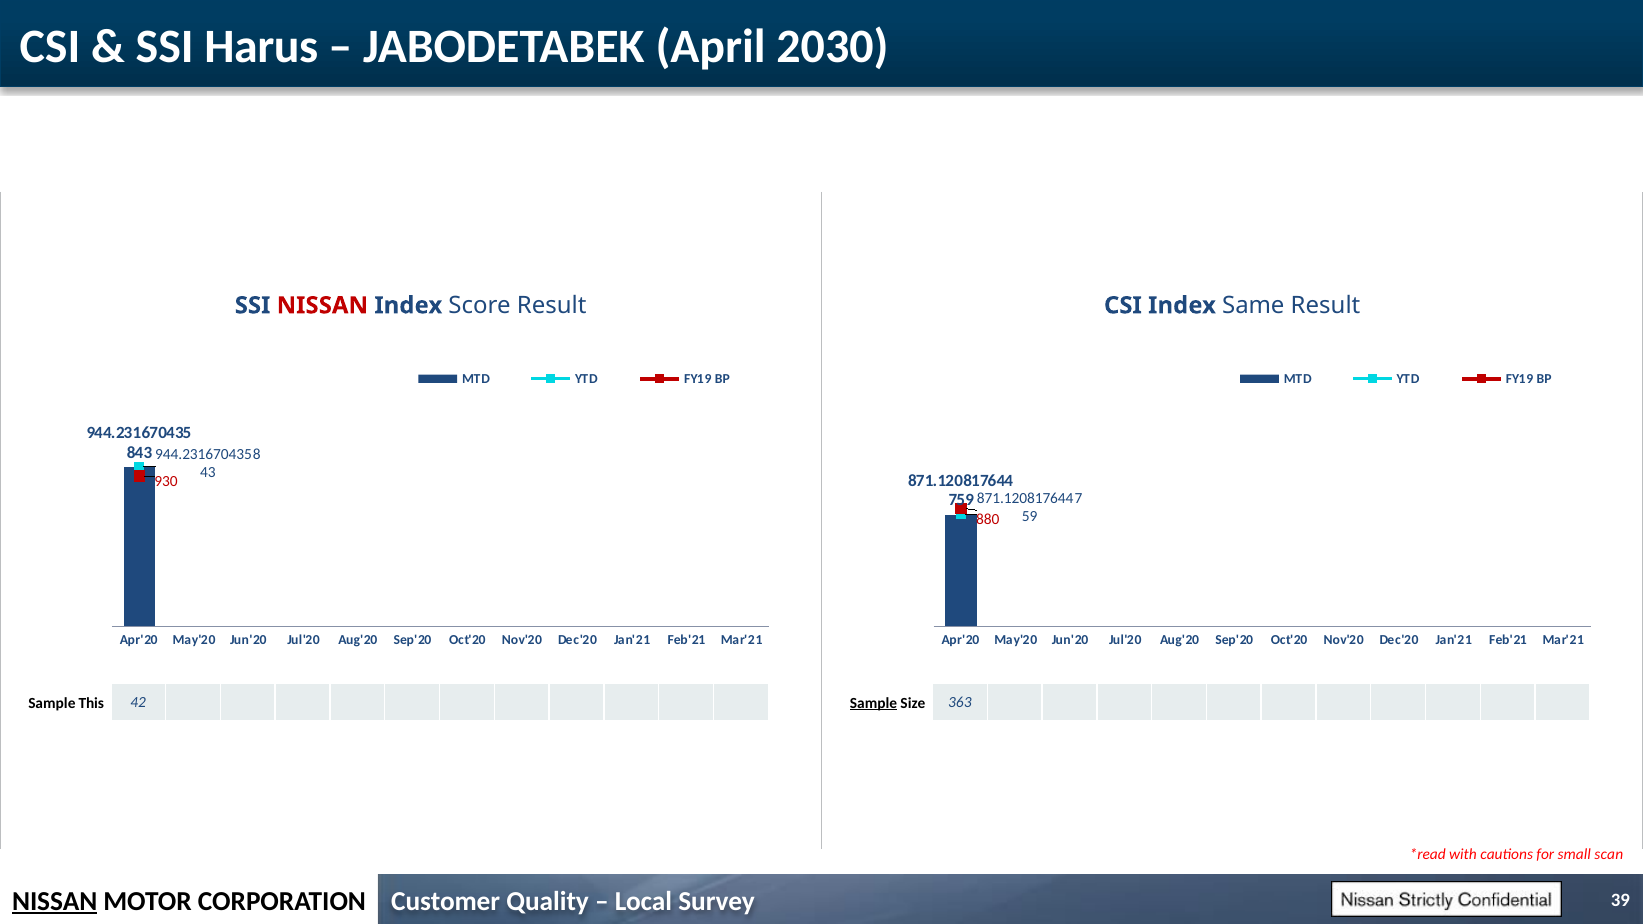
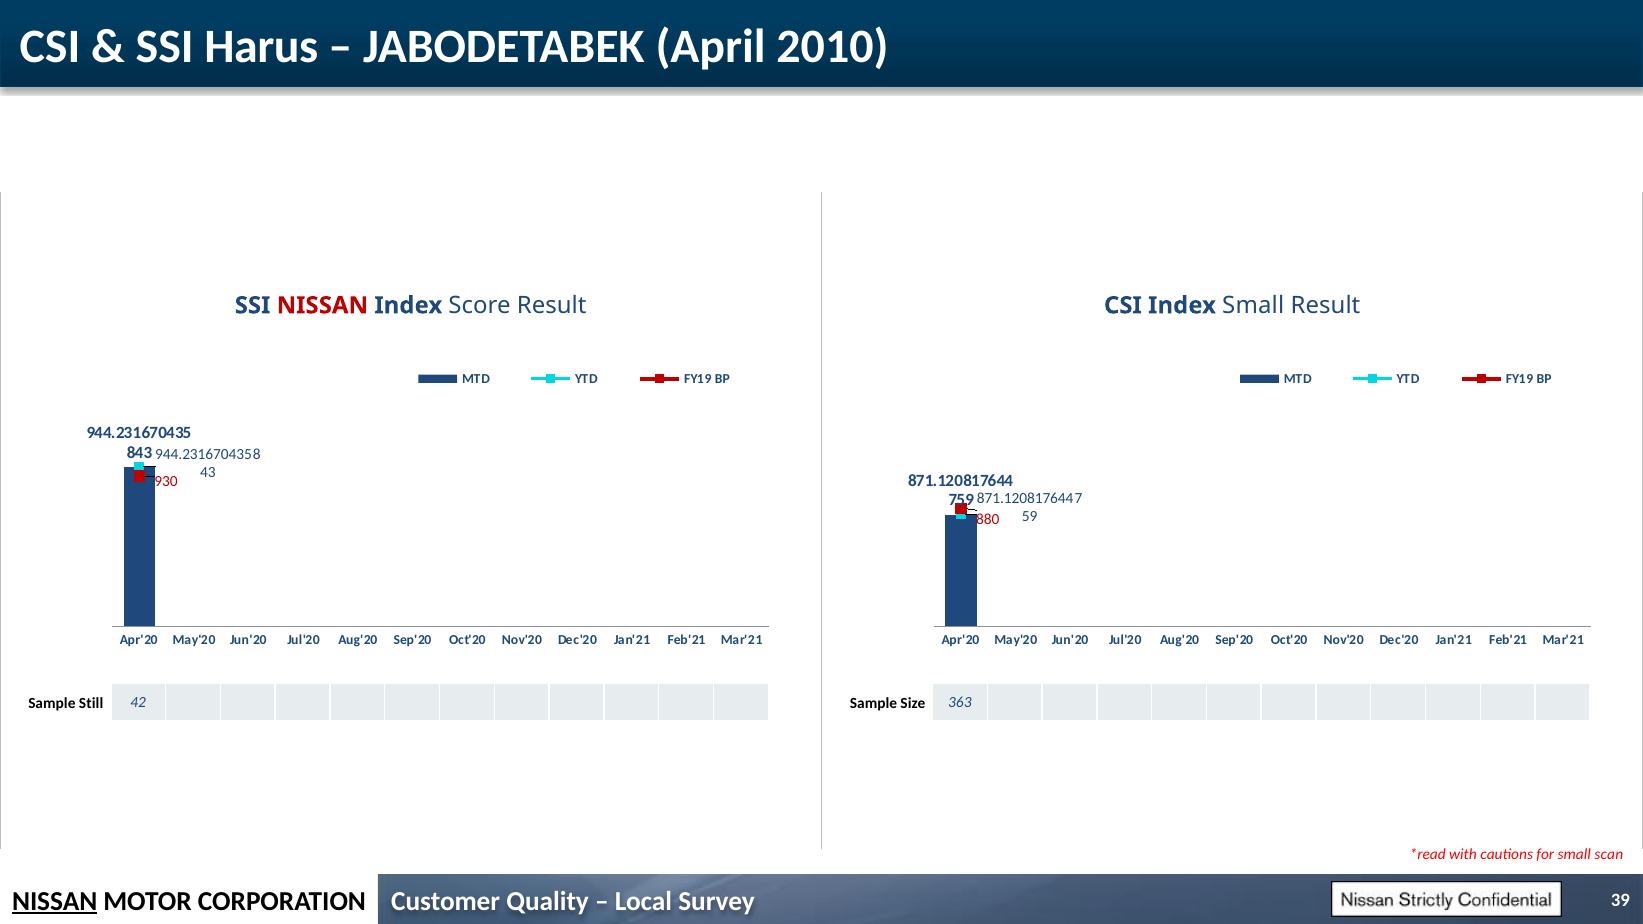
2030: 2030 -> 2010 (832, 47)
Index Same: Same -> Small (1253, 306)
This: This -> Still (91, 703)
Sample underline: present -> none (874, 703)
